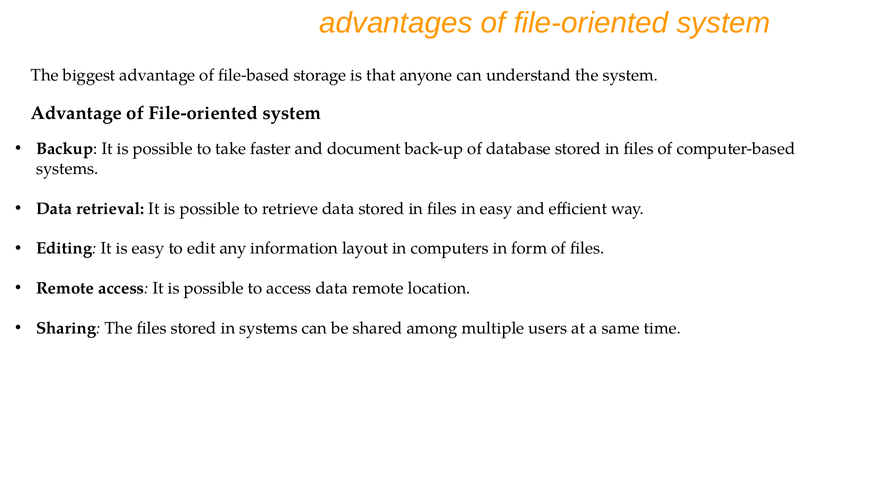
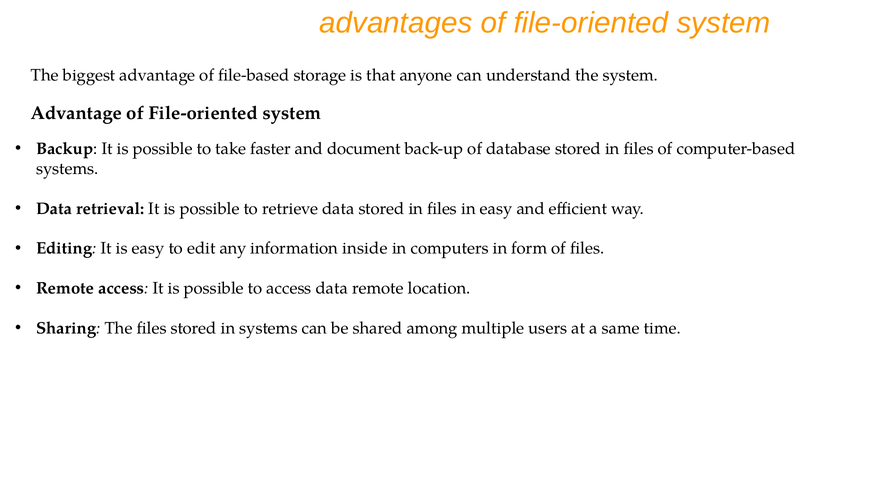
layout: layout -> inside (365, 249)
